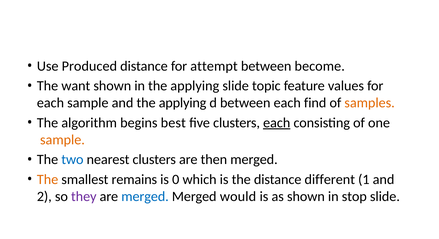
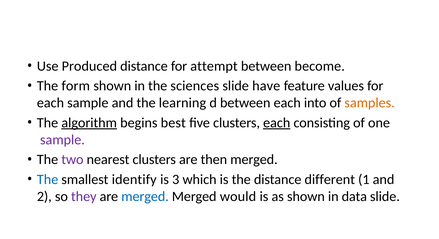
want: want -> form (76, 86)
in the applying: applying -> sciences (195, 86)
topic: topic -> have (266, 86)
and the applying: applying -> learning (182, 103)
find: find -> into (315, 103)
algorithm underline: none -> present (89, 123)
sample colour: orange -> purple (62, 140)
two colour: blue -> purple (72, 160)
The colour: orange -> blue (48, 179)
remains: remains -> identify (134, 179)
0: 0 -> 3 (176, 179)
stop: stop -> data (354, 196)
